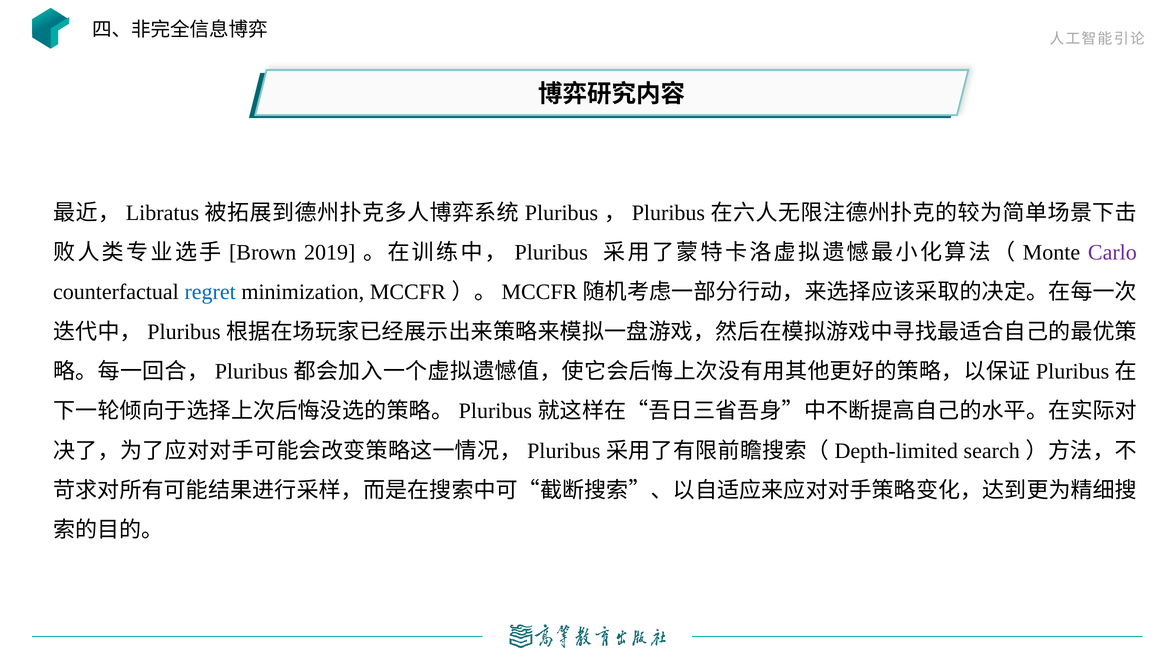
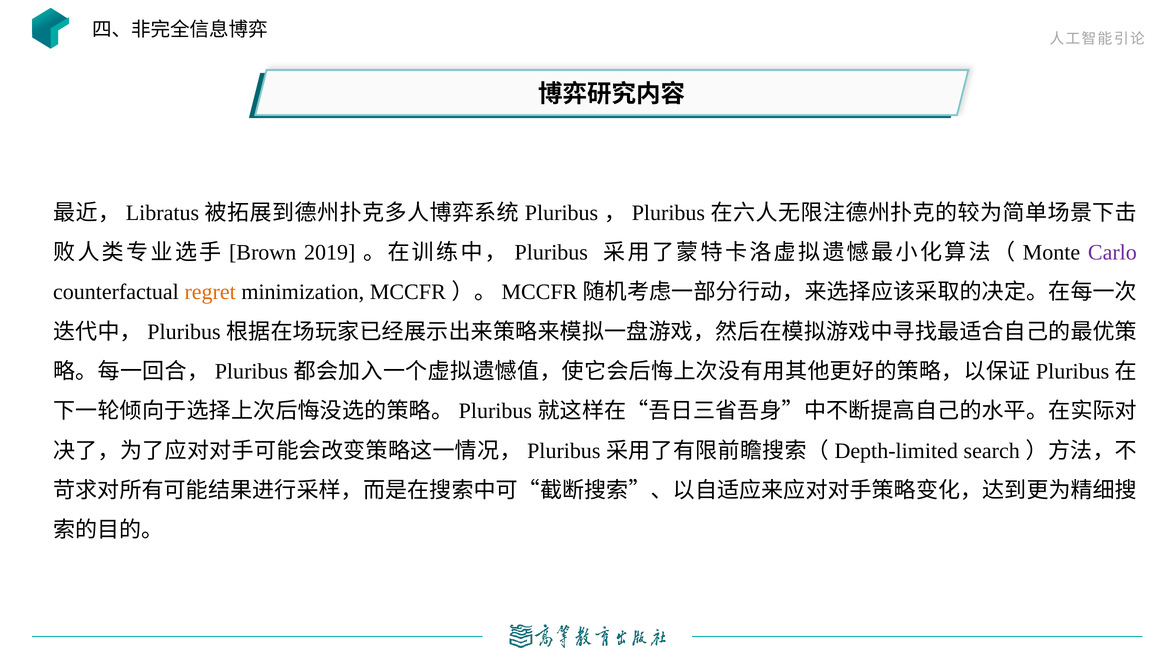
regret colour: blue -> orange (210, 292)
